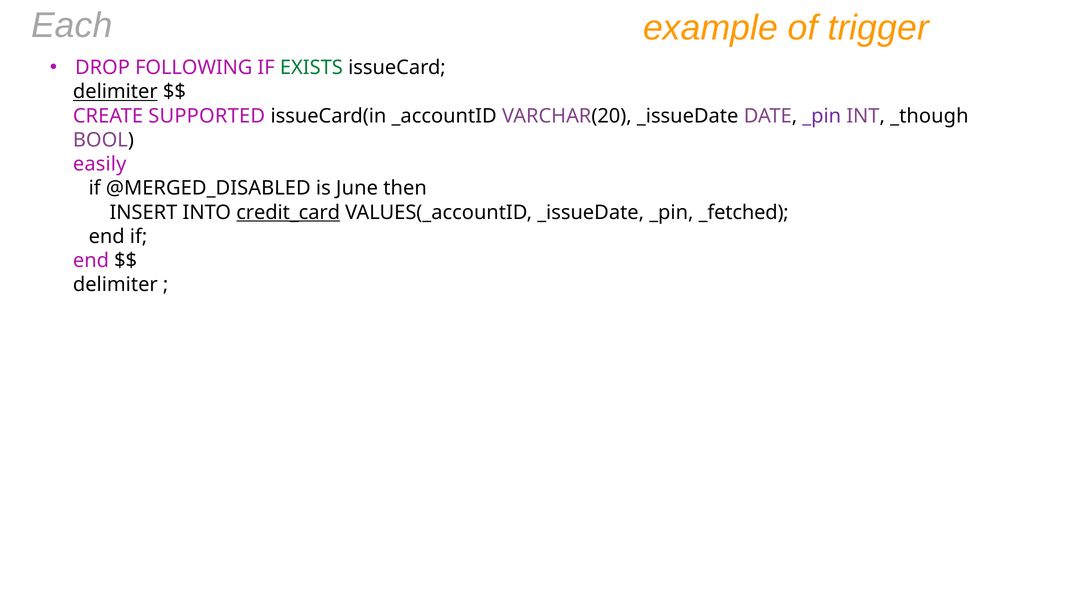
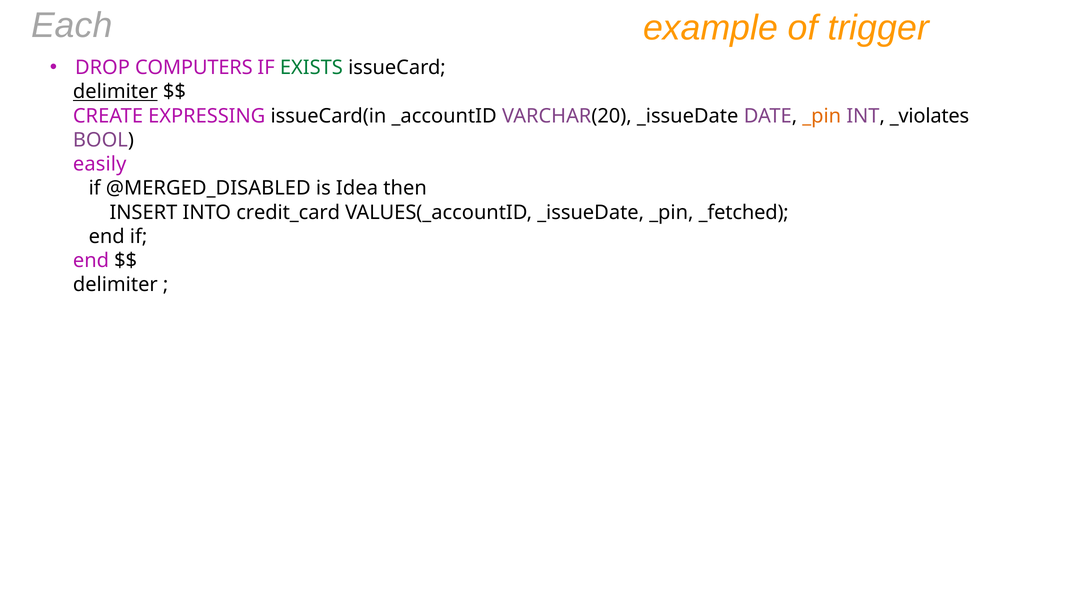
FOLLOWING: FOLLOWING -> COMPUTERS (194, 68)
SUPPORTED: SUPPORTED -> EXPRESSING (207, 116)
_pin colour: purple -> orange (822, 116)
_though: _though -> _violates (929, 116)
June: June -> Idea (357, 188)
credit_card underline: present -> none (288, 212)
